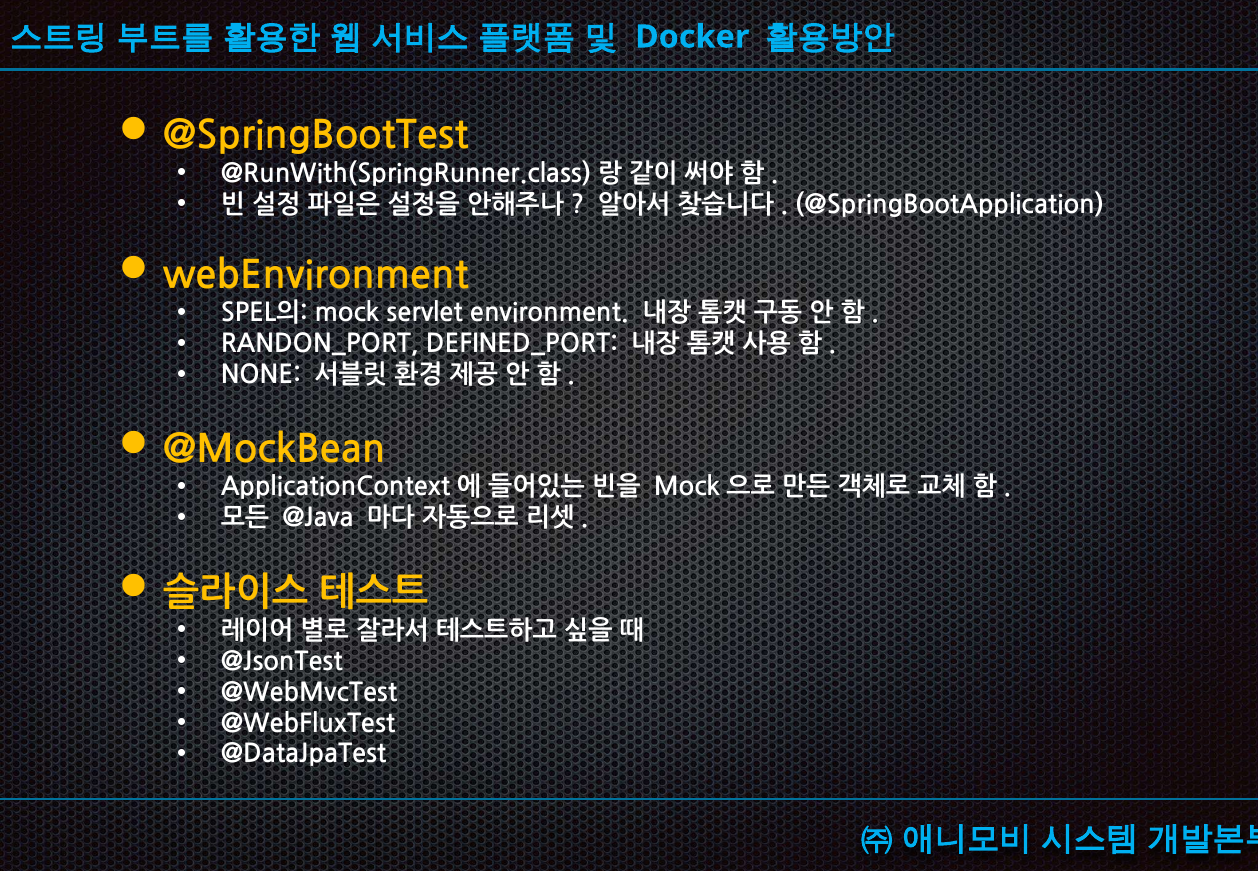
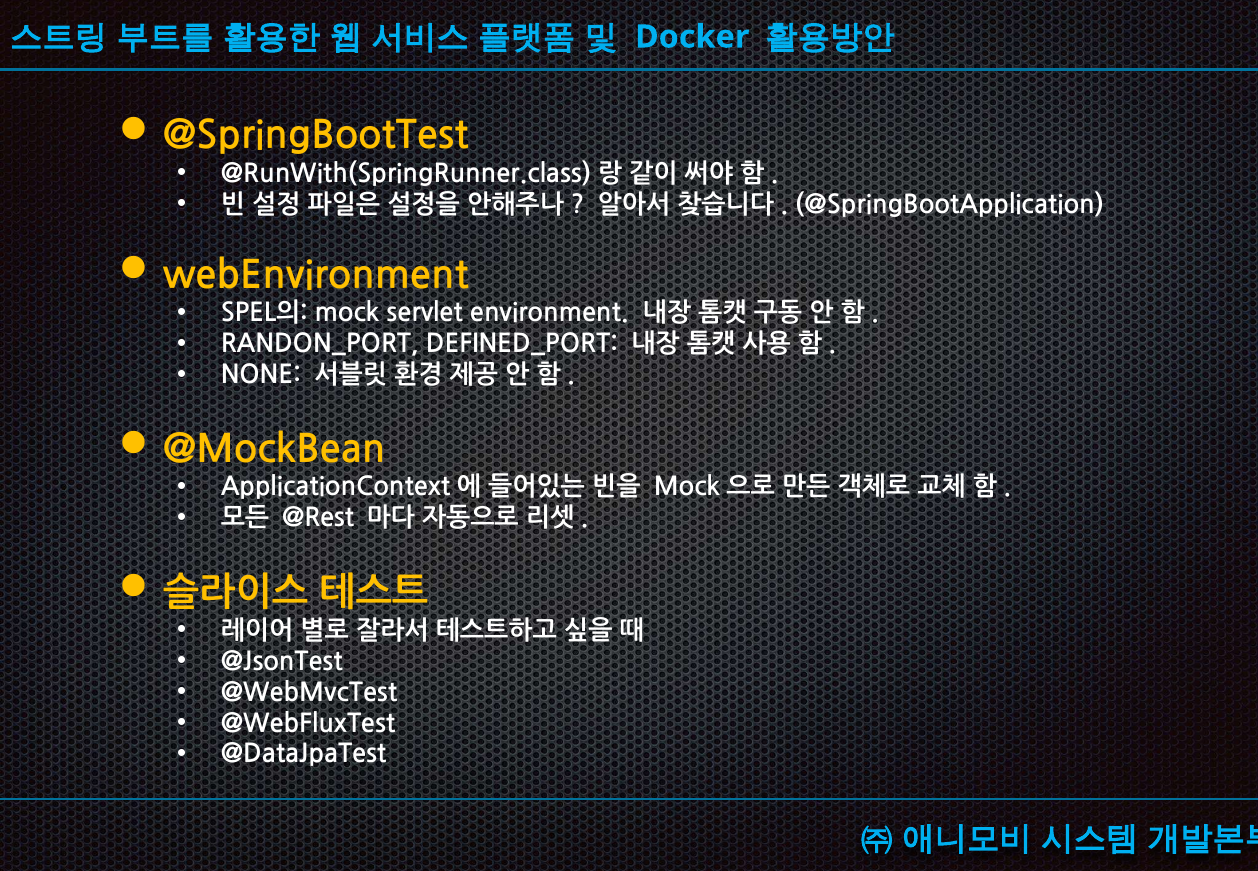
@Java: @Java -> @Rest (318, 518)
